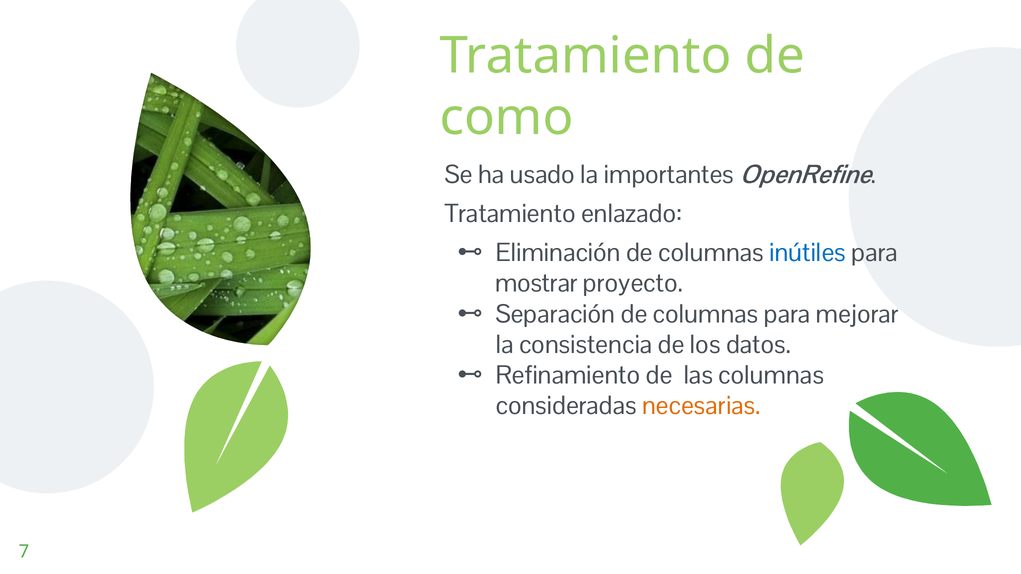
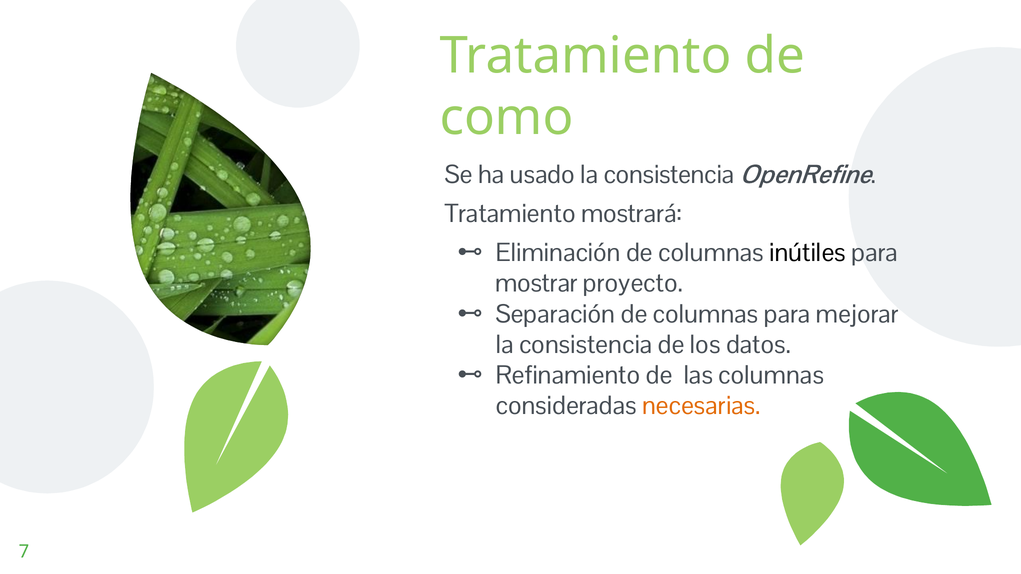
usado la importantes: importantes -> consistencia (669, 175)
enlazado: enlazado -> mostrará (632, 214)
inútiles colour: blue -> black (808, 253)
